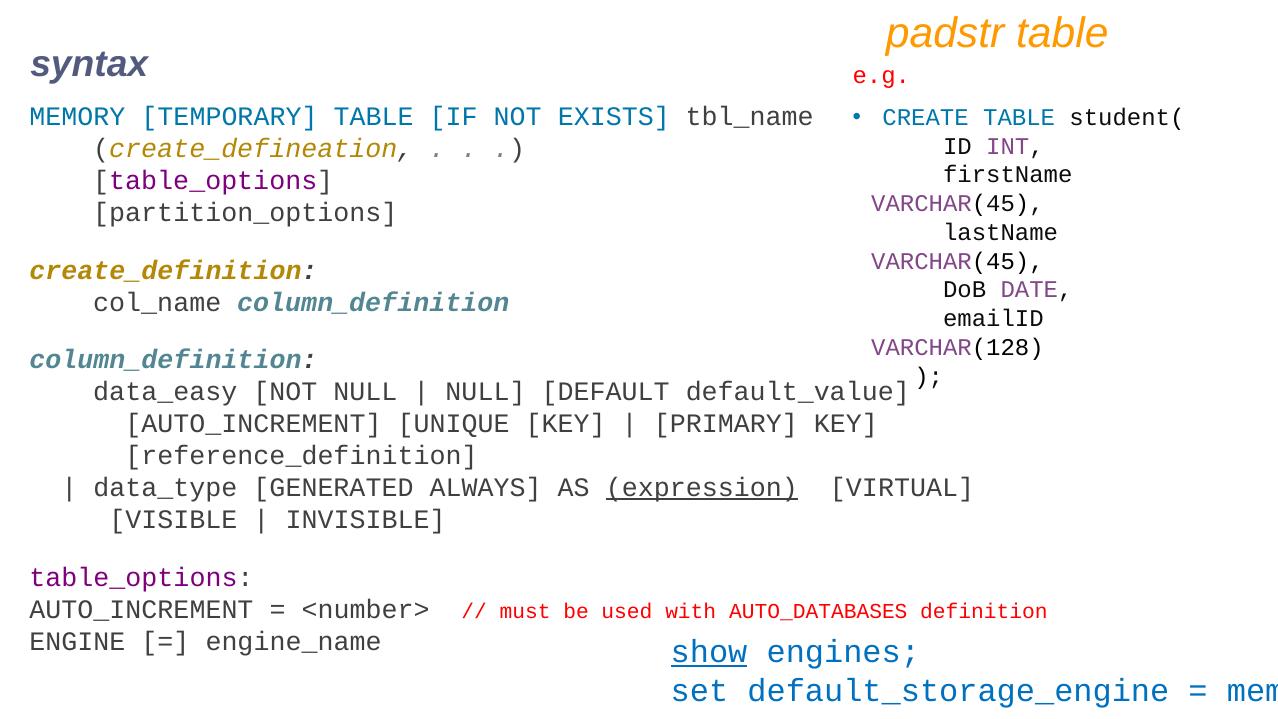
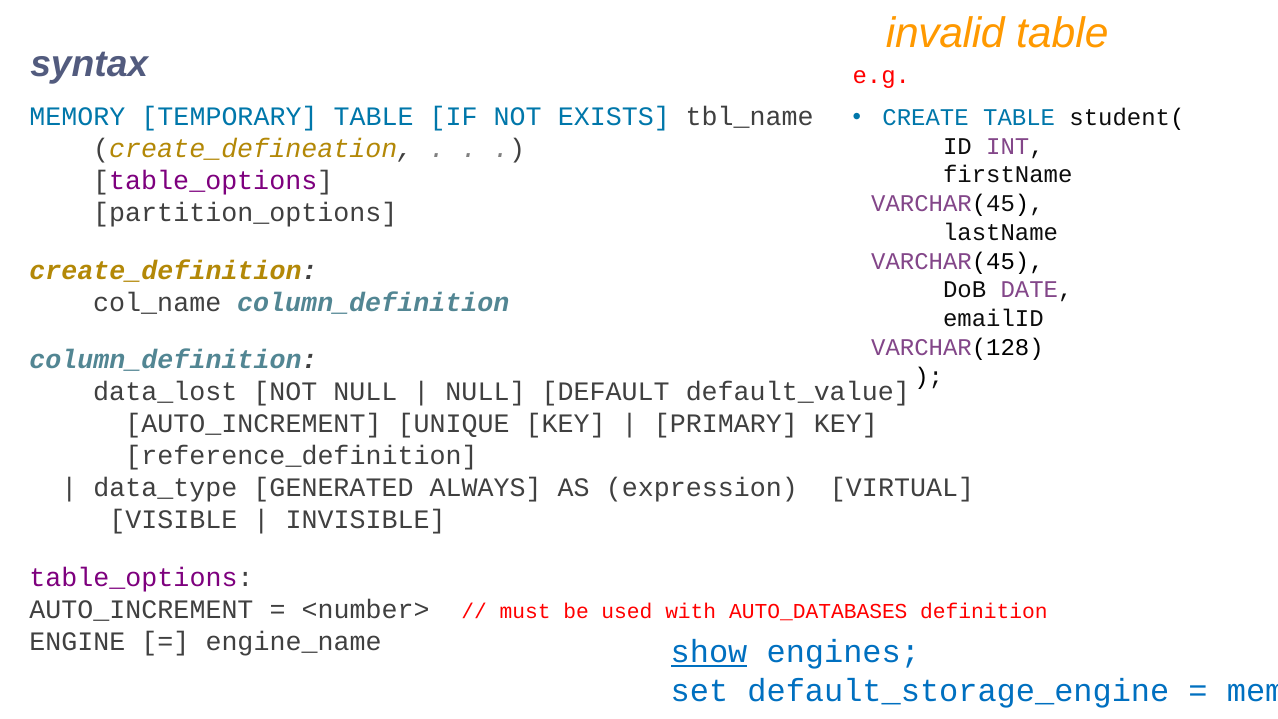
padstr: padstr -> invalid (945, 33)
data_easy: data_easy -> data_lost (165, 392)
expression underline: present -> none (702, 488)
